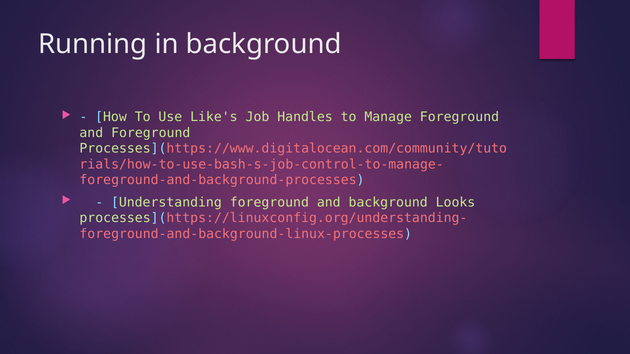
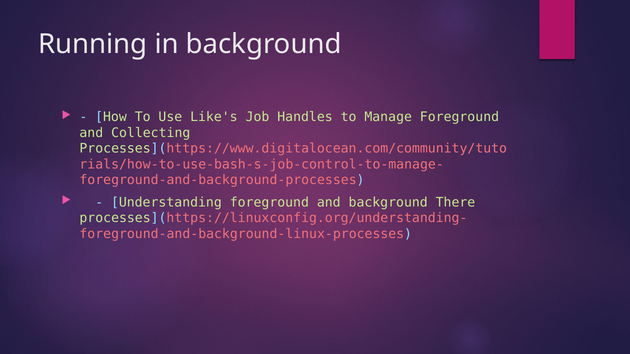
and Foreground: Foreground -> Collecting (151, 133)
Looks: Looks -> There (455, 203)
